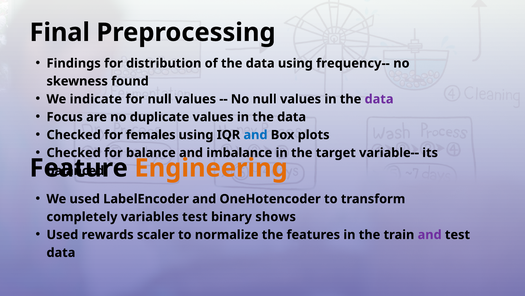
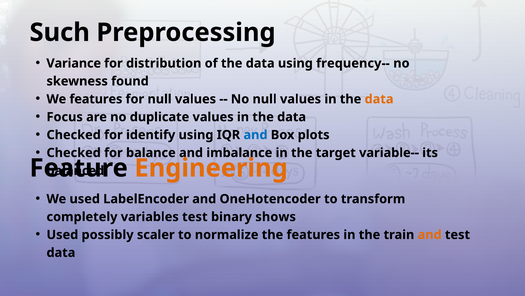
Final: Final -> Such (60, 32)
Findings: Findings -> Variance (74, 63)
We indicate: indicate -> features (96, 99)
data colour: purple -> orange (379, 99)
females: females -> identify (151, 135)
rewards: rewards -> possibly (108, 234)
and colour: purple -> orange (430, 234)
